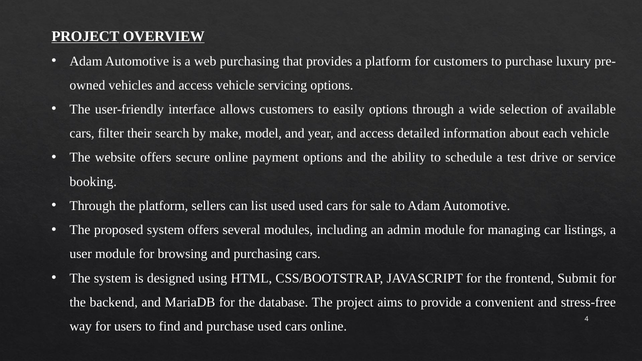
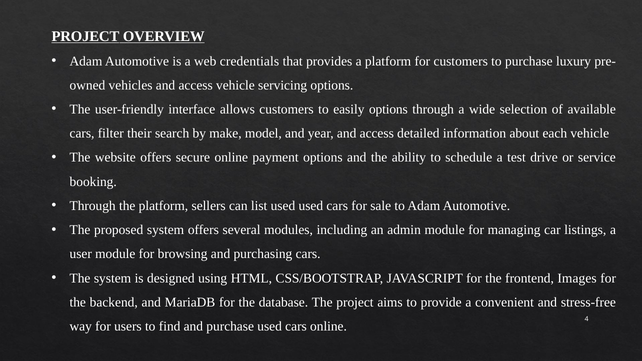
web purchasing: purchasing -> credentials (249, 61)
Submit: Submit -> Images (577, 278)
